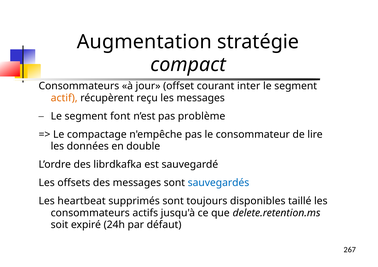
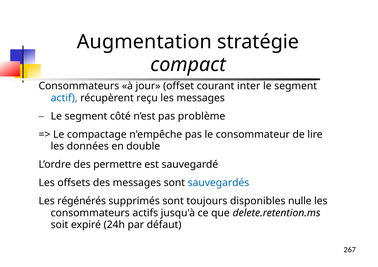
actif colour: orange -> blue (64, 98)
font: font -> côté (120, 116)
librdkafka: librdkafka -> permettre (118, 165)
heartbeat: heartbeat -> régénérés (82, 201)
taillé: taillé -> nulle (300, 201)
